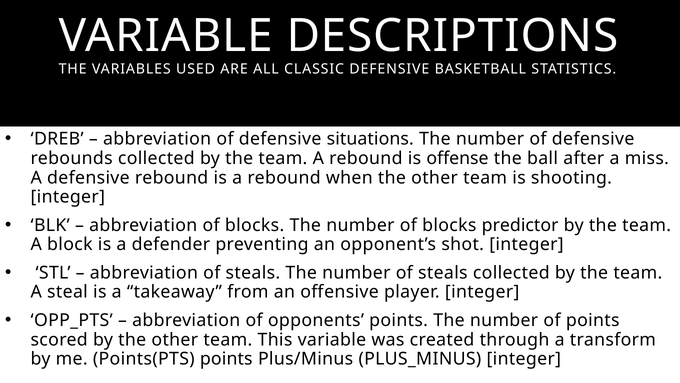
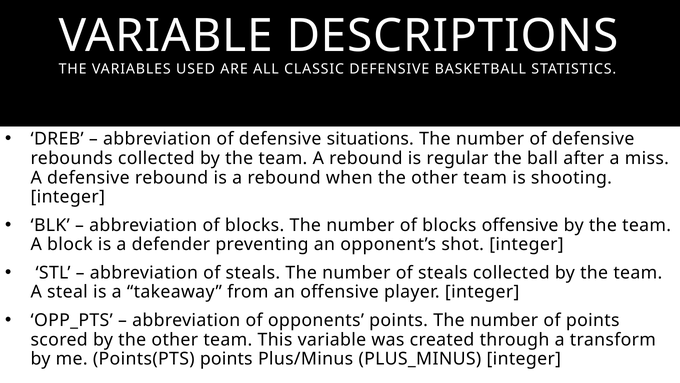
offense: offense -> regular (457, 158)
blocks predictor: predictor -> offensive (520, 225)
